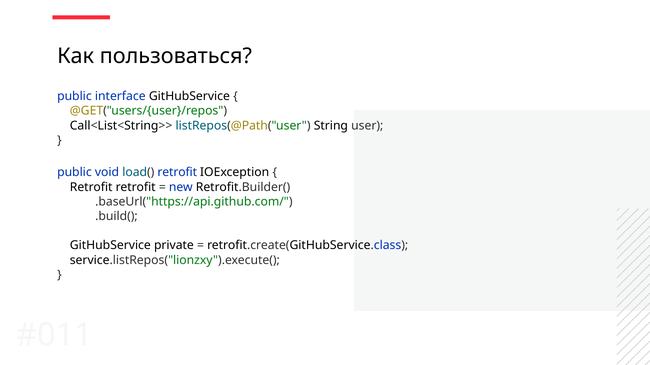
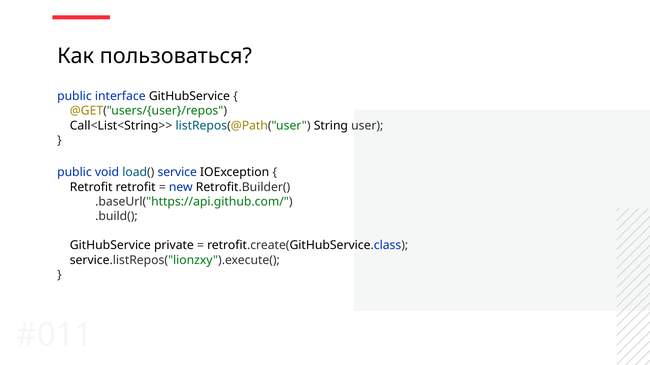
load( retrofit: retrofit -> service (177, 173)
